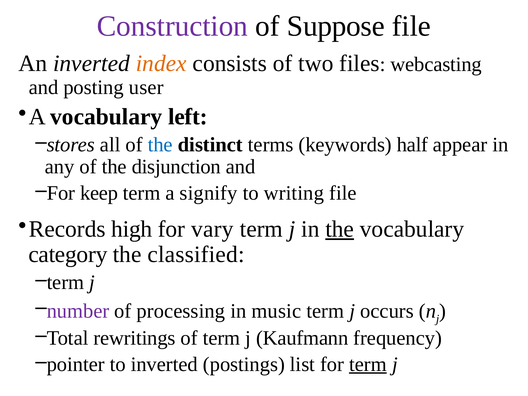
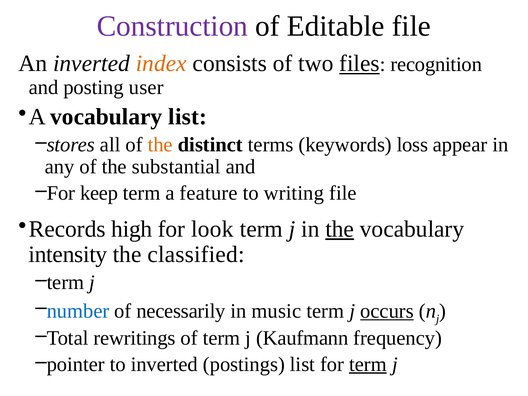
Suppose: Suppose -> Editable (336, 26)
files underline: none -> present (359, 64)
webcasting: webcasting -> recognition (436, 65)
vocabulary left: left -> list (188, 117)
the colour: blue -> orange (160, 145)
half: half -> loss (412, 145)
disjunction: disjunction -> substantial (176, 167)
signify: signify -> feature (209, 193)
vary: vary -> look (212, 229)
category: category -> intensity (68, 254)
number colour: purple -> blue (78, 311)
processing: processing -> necessarily (181, 311)
occurs underline: none -> present (387, 311)
